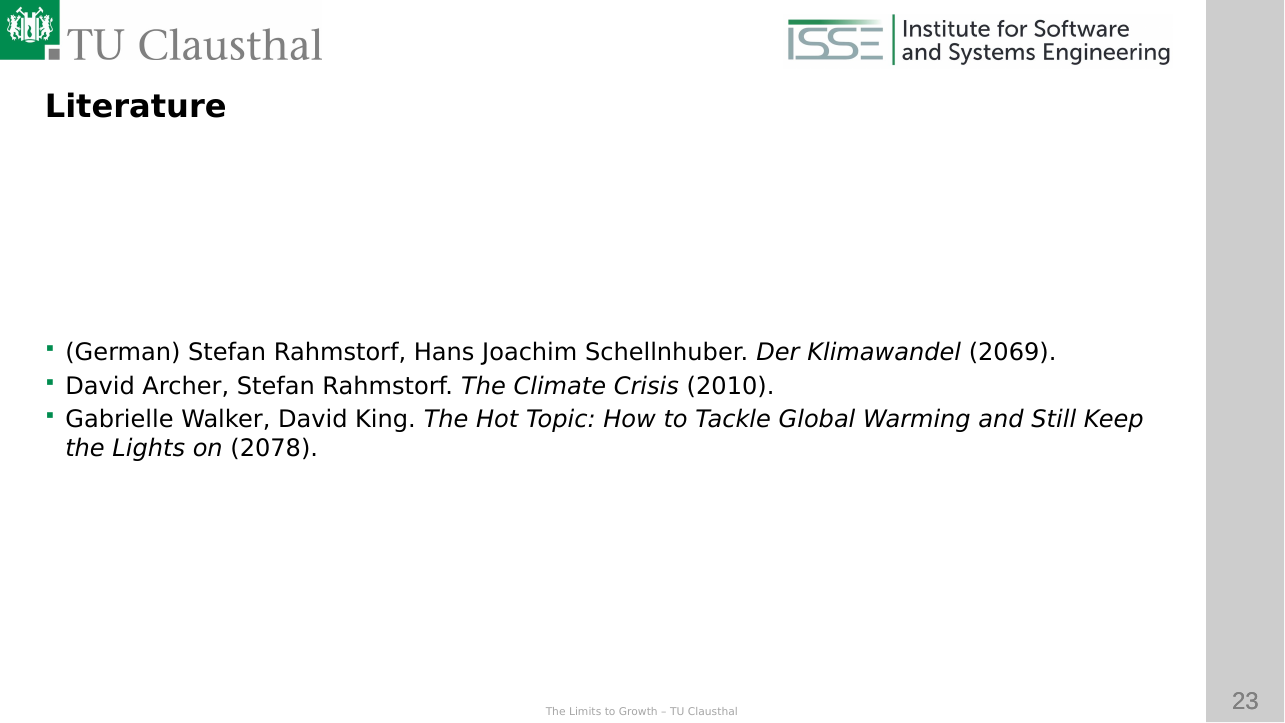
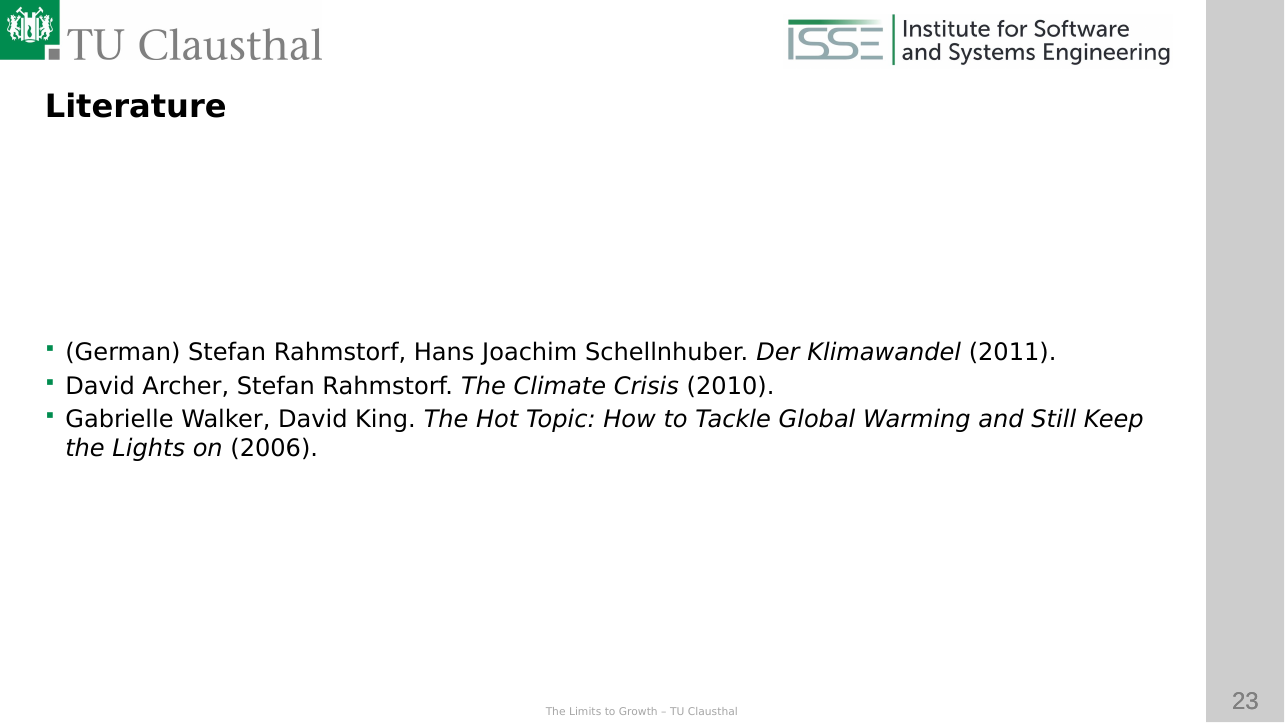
2069: 2069 -> 2011 (1013, 352)
2078: 2078 -> 2006 (274, 449)
